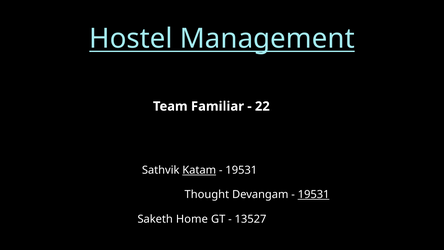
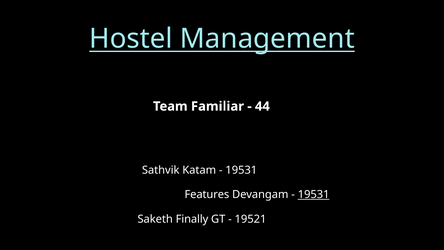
22: 22 -> 44 (262, 106)
Katam underline: present -> none (199, 170)
Thought: Thought -> Features (207, 194)
Home: Home -> Finally (192, 219)
13527: 13527 -> 19521 (251, 219)
